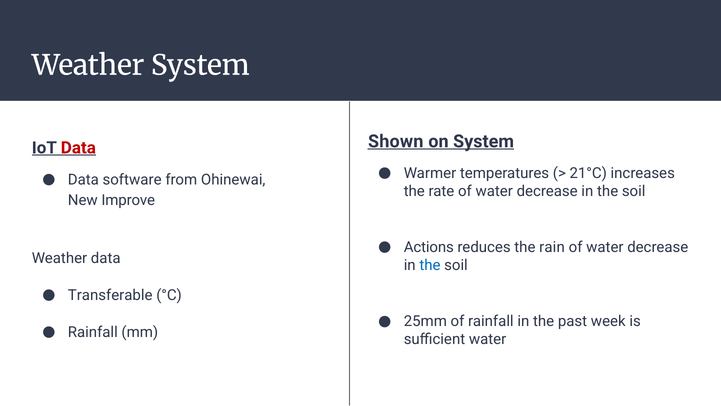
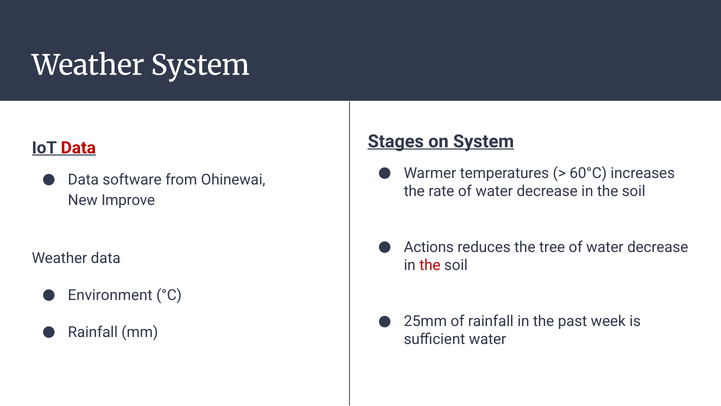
Shown: Shown -> Stages (396, 141)
21°C: 21°C -> 60°C (588, 173)
rain: rain -> tree (552, 247)
the colour: blue -> red (430, 265)
Transferable: Transferable -> Environment (110, 295)
